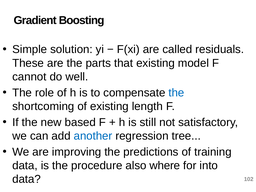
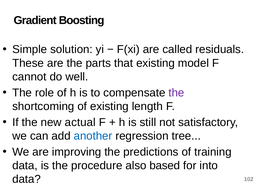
the colour: blue -> purple (176, 93)
based: based -> actual (80, 122)
where: where -> based (165, 166)
